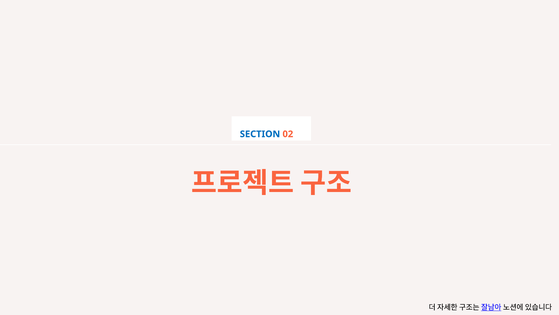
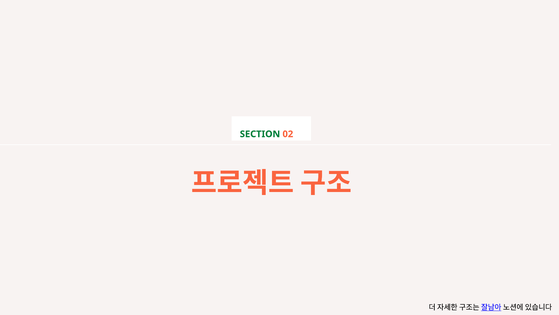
SECTION colour: blue -> green (260, 134)
